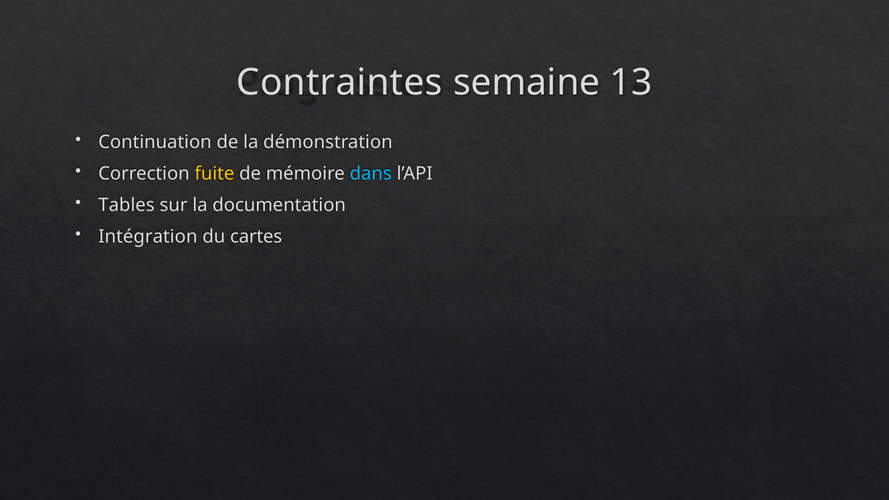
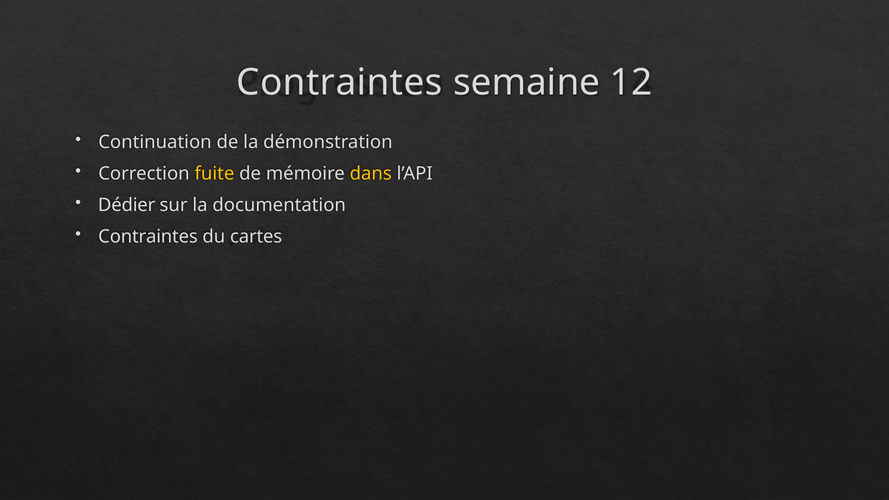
13: 13 -> 12 (631, 82)
dans colour: light blue -> yellow (371, 174)
Tables: Tables -> Dédier (127, 205)
Intégration: Intégration -> Contraintes (148, 237)
